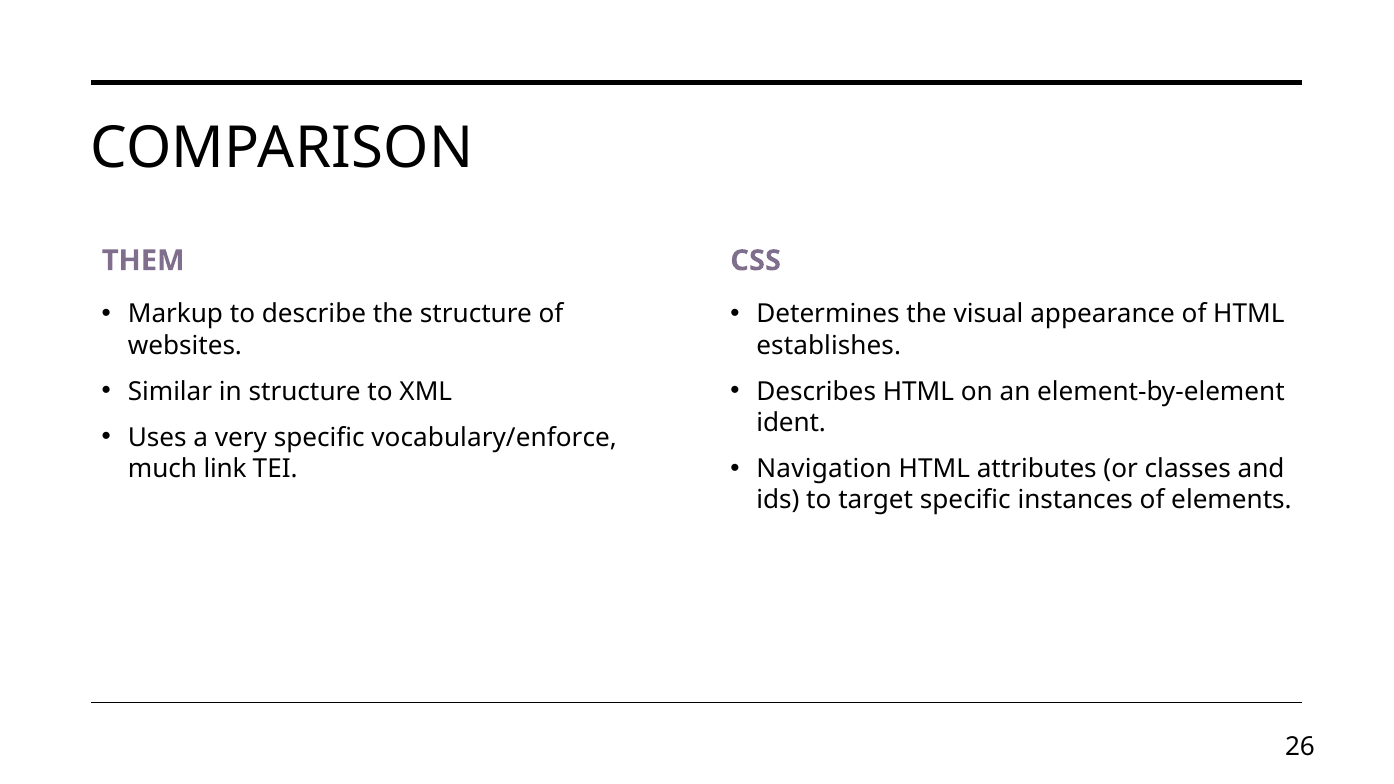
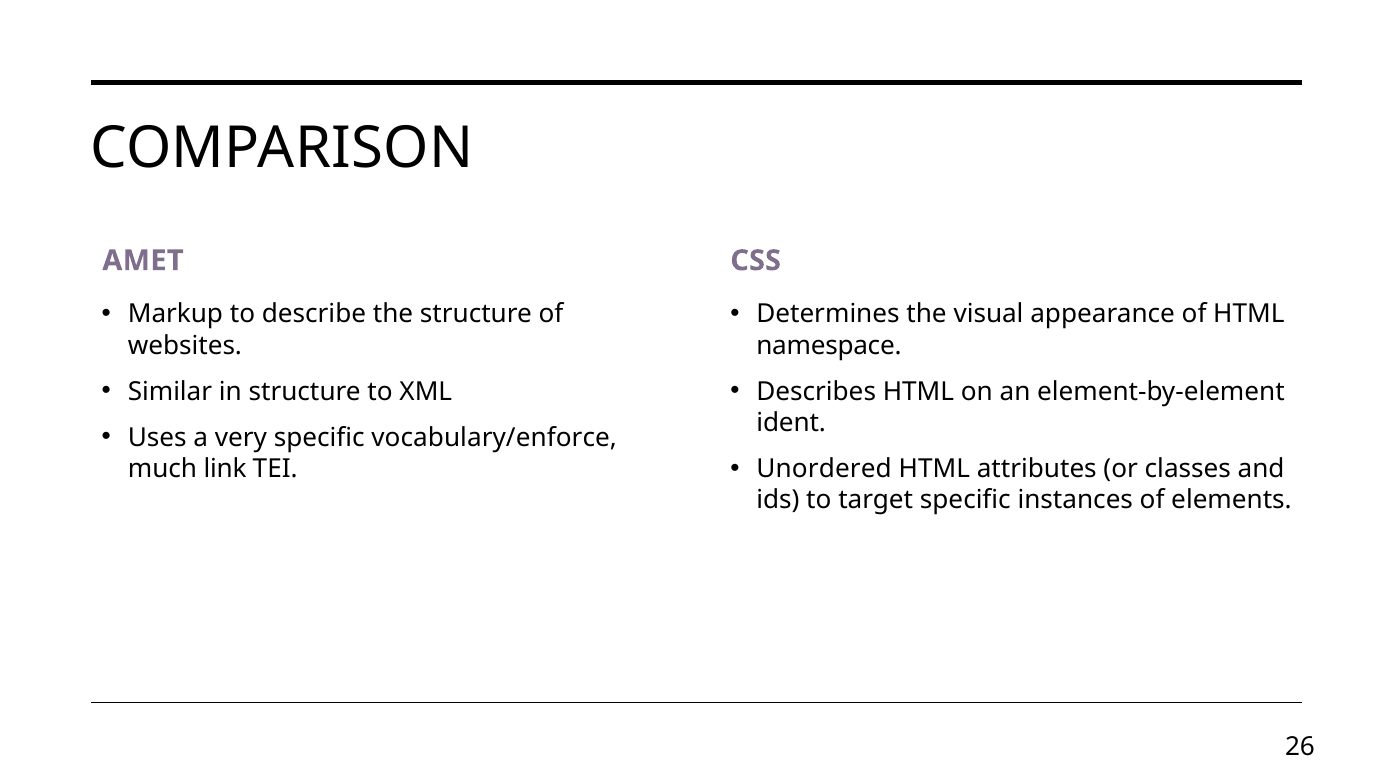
THEM: THEM -> AMET (143, 261)
establishes: establishes -> namespace (829, 346)
Navigation: Navigation -> Unordered (824, 469)
